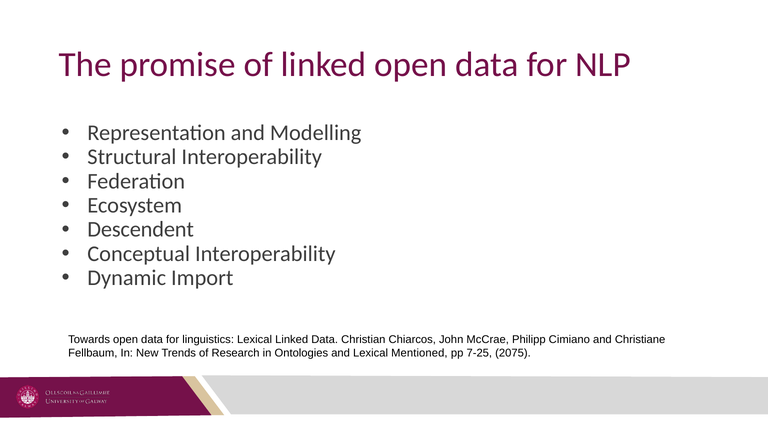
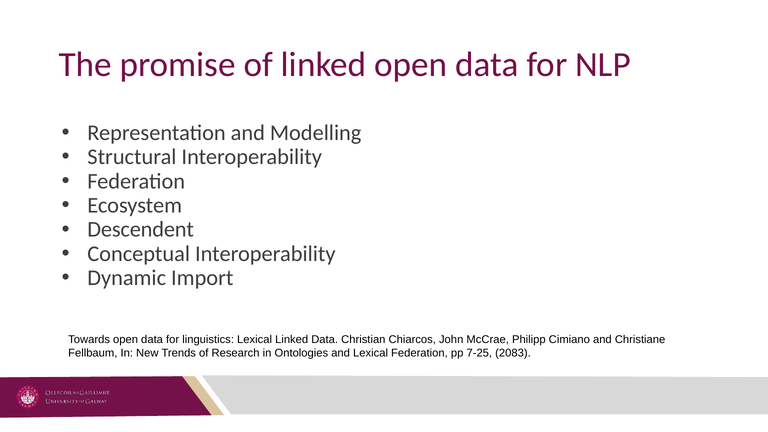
Lexical Mentioned: Mentioned -> Federation (419, 353)
2075: 2075 -> 2083 (513, 353)
